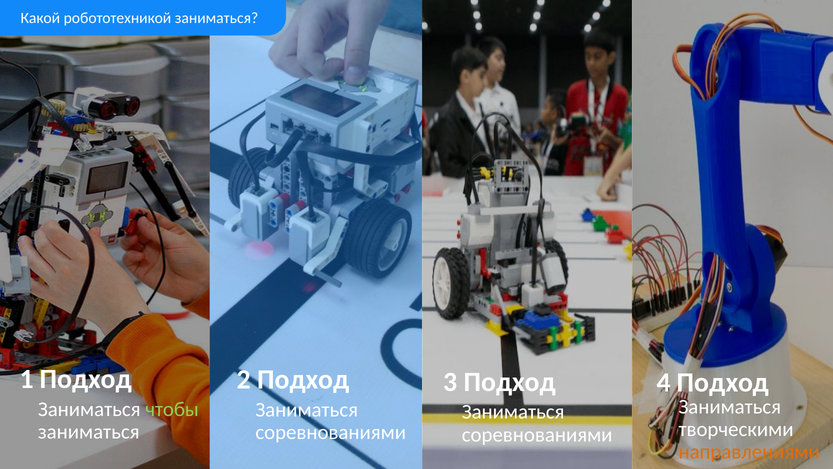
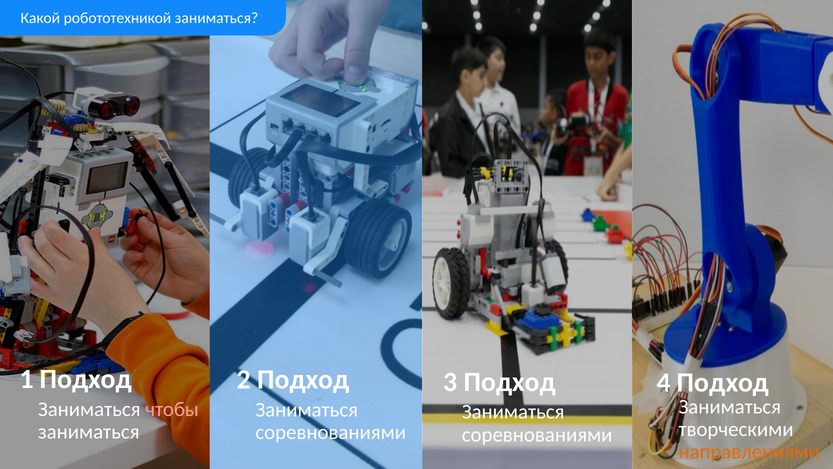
чтобы colour: light green -> pink (172, 409)
